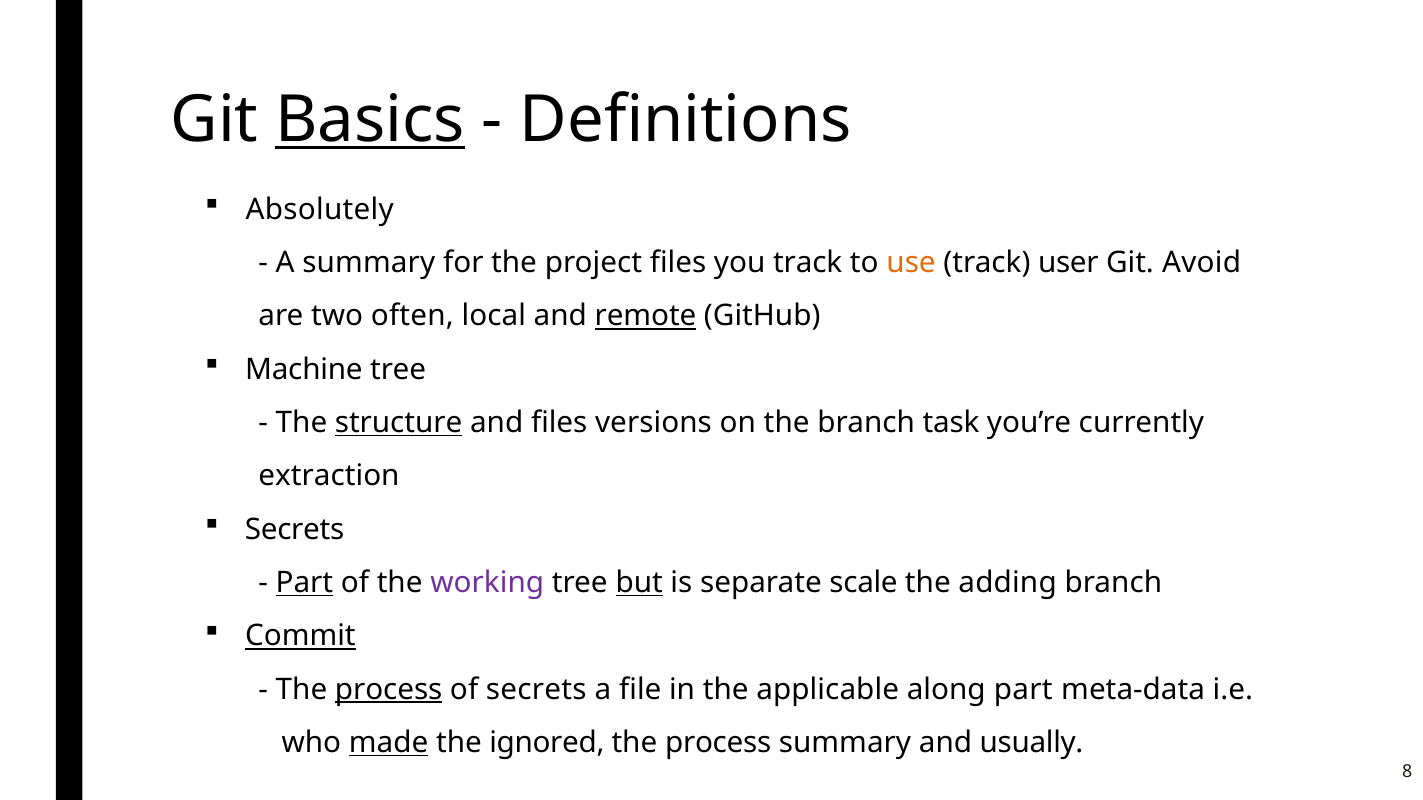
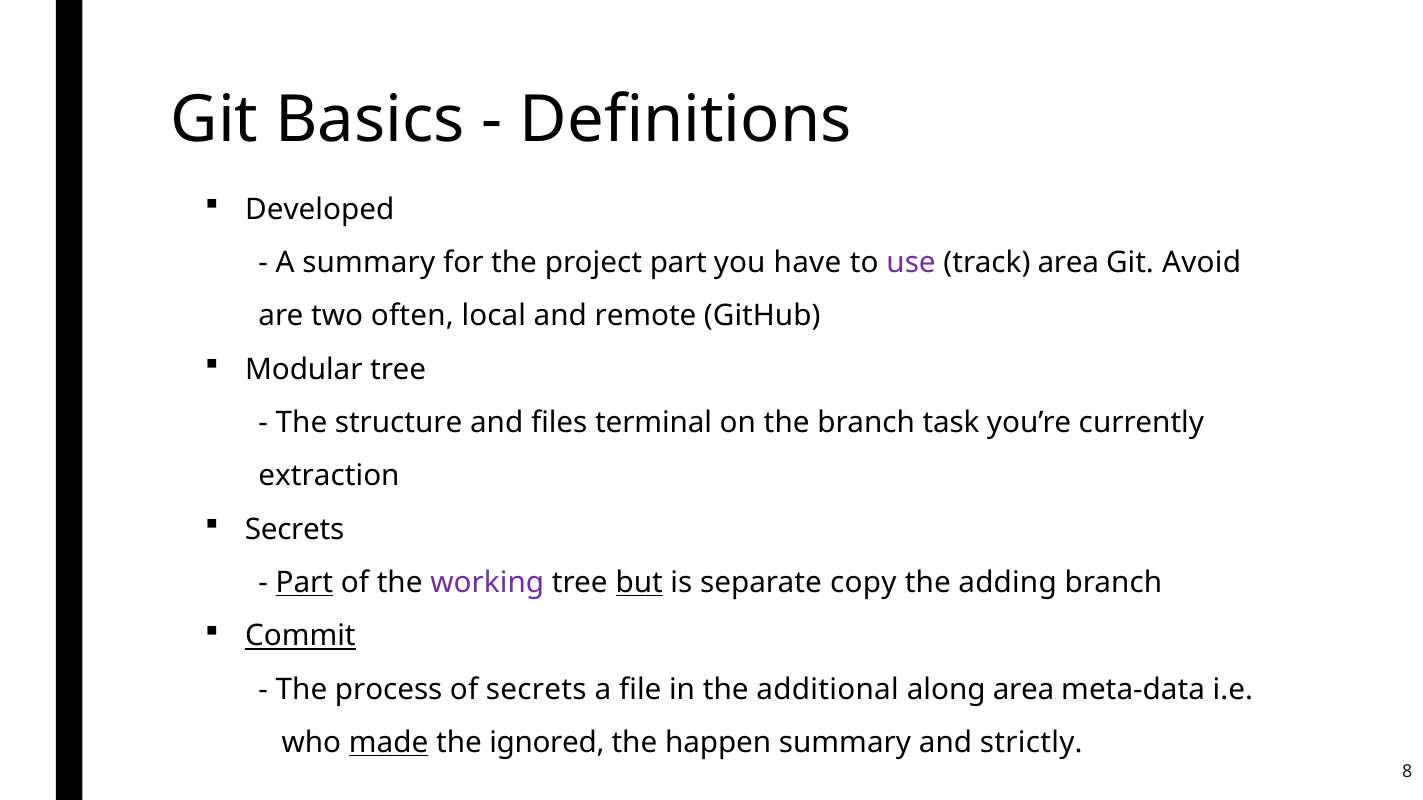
Basics underline: present -> none (370, 120)
Absolutely: Absolutely -> Developed (320, 210)
project files: files -> part (678, 263)
you track: track -> have (808, 263)
use colour: orange -> purple (911, 263)
track user: user -> area (1068, 263)
remote underline: present -> none (645, 316)
Machine: Machine -> Modular (304, 370)
structure underline: present -> none (399, 423)
versions: versions -> terminal (654, 423)
scale: scale -> copy (863, 583)
process underline: present -> none (389, 690)
applicable: applicable -> additional (828, 690)
along part: part -> area (1024, 690)
process: process -> happen (718, 743)
usually: usually -> strictly (1031, 743)
